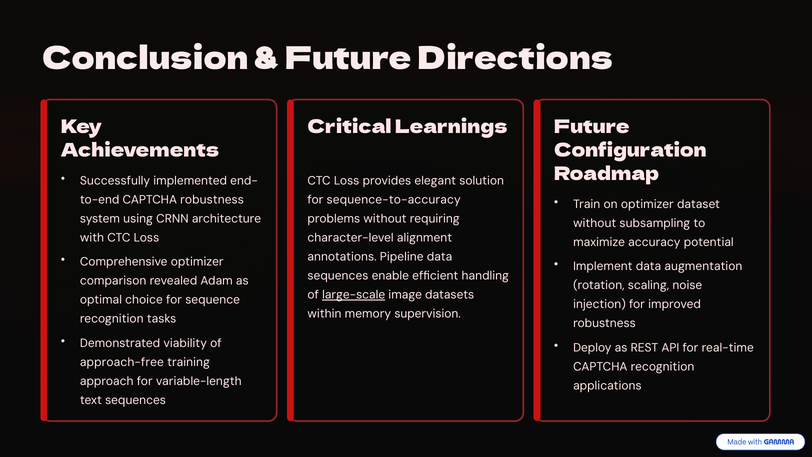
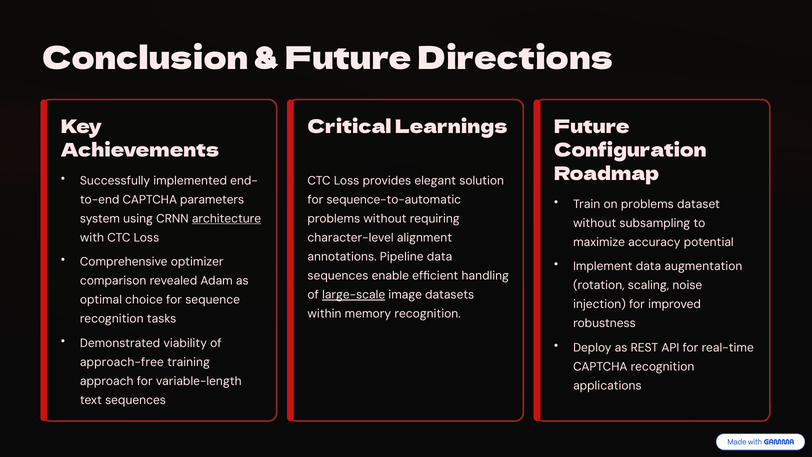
CAPTCHA robustness: robustness -> parameters (212, 200)
sequence-to-accuracy: sequence-to-accuracy -> sequence-to-automatic (394, 200)
on optimizer: optimizer -> problems (647, 204)
architecture underline: none -> present (226, 219)
memory supervision: supervision -> recognition (428, 314)
